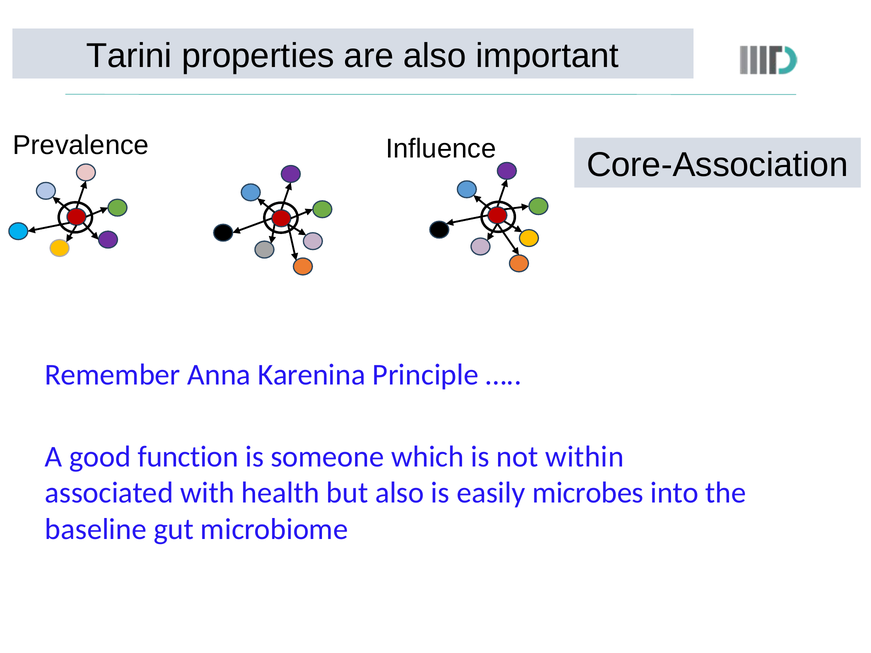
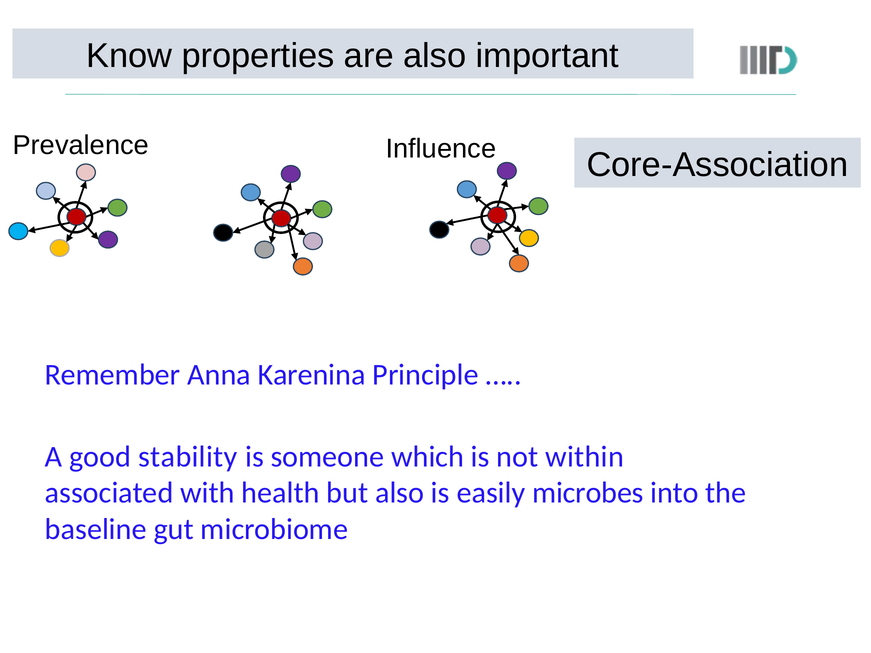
Tarini: Tarini -> Know (129, 56)
function: function -> stability (188, 457)
